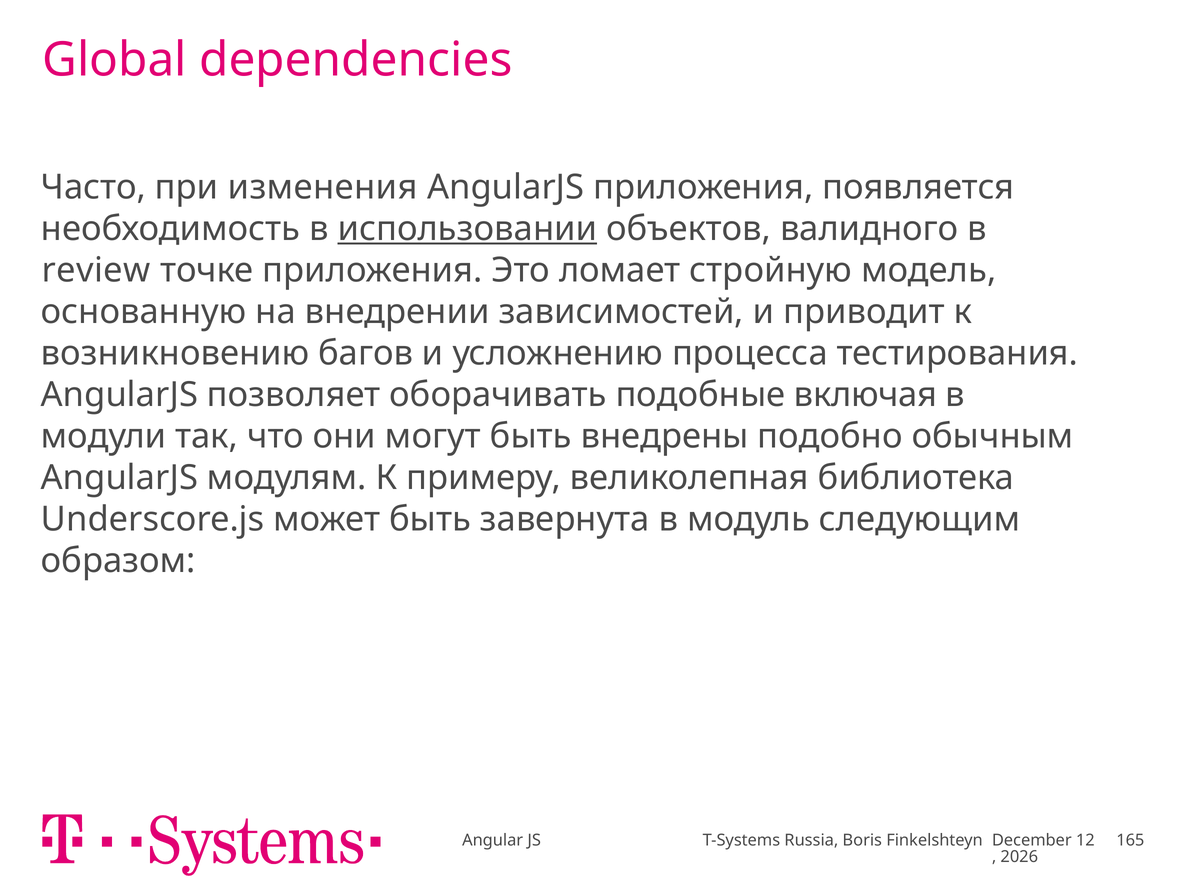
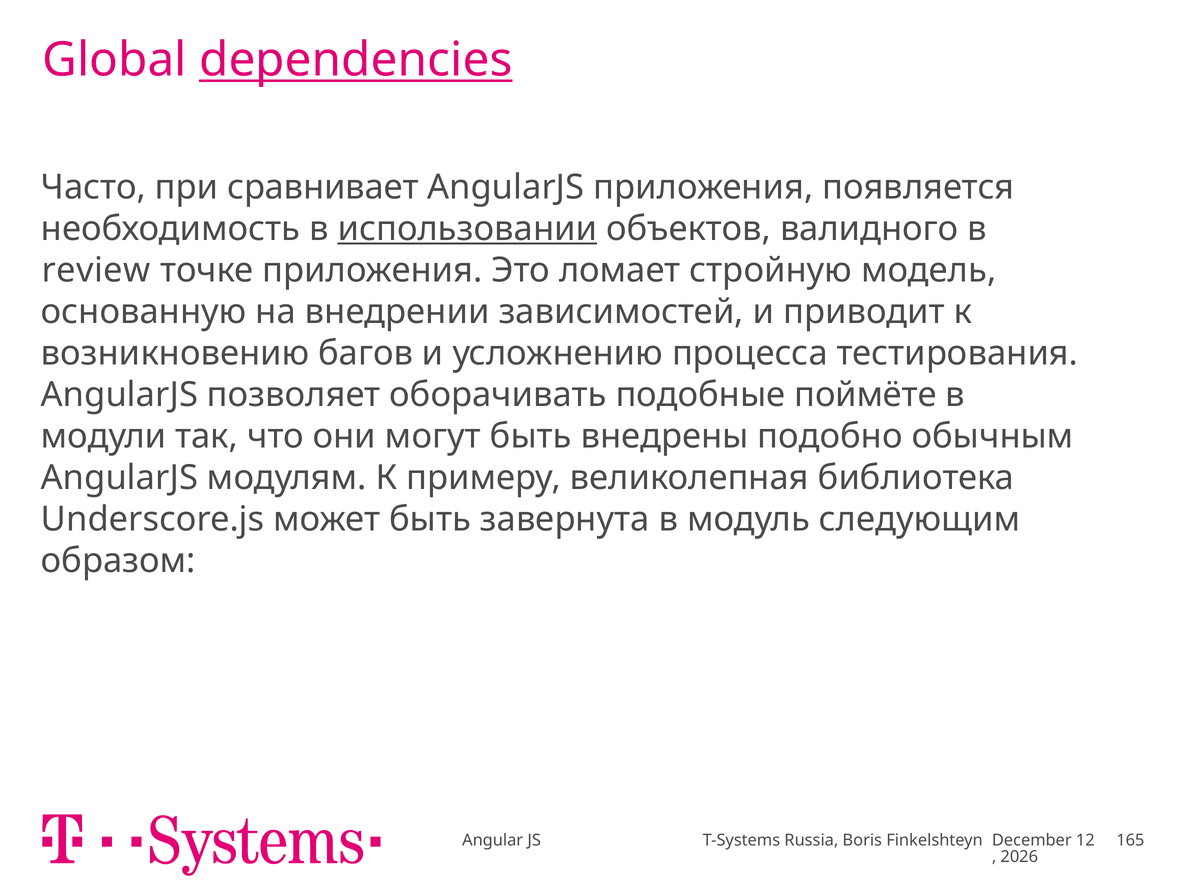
dependencies underline: none -> present (356, 60)
изменения: изменения -> сравнивает (323, 187)
включая: включая -> поймёте (865, 395)
